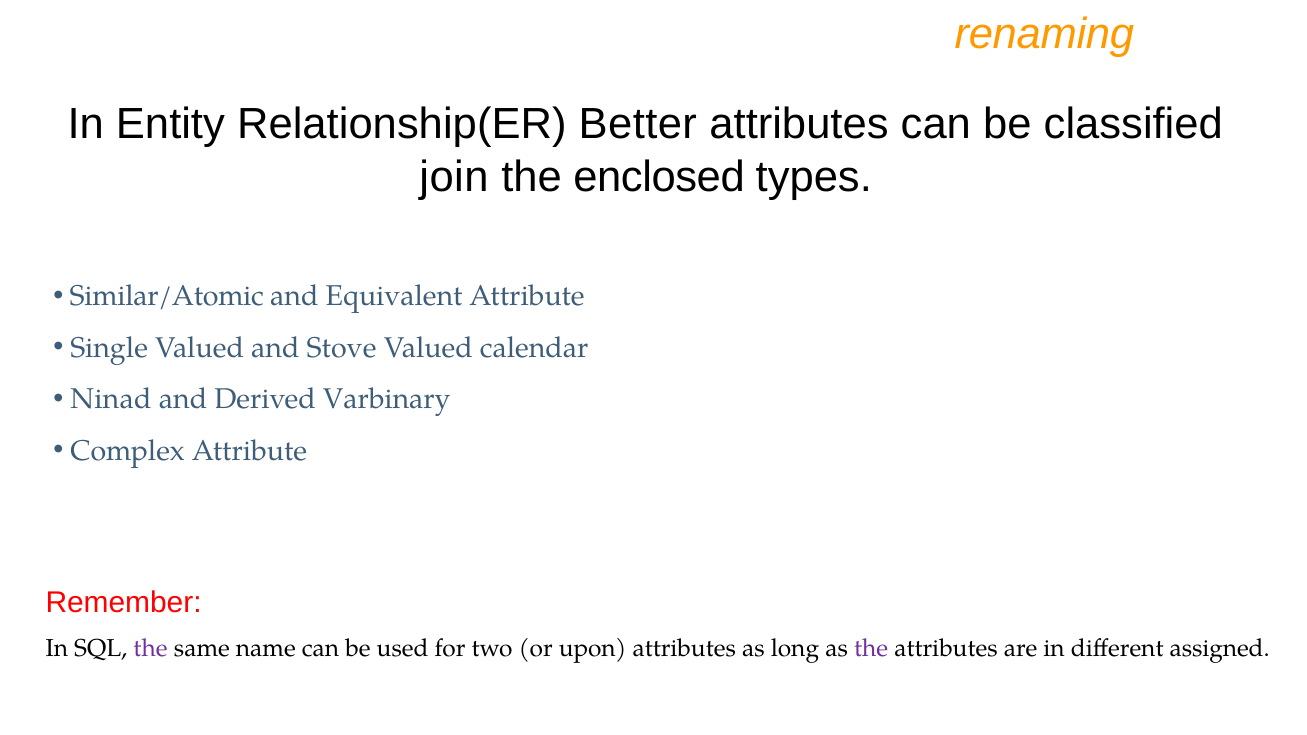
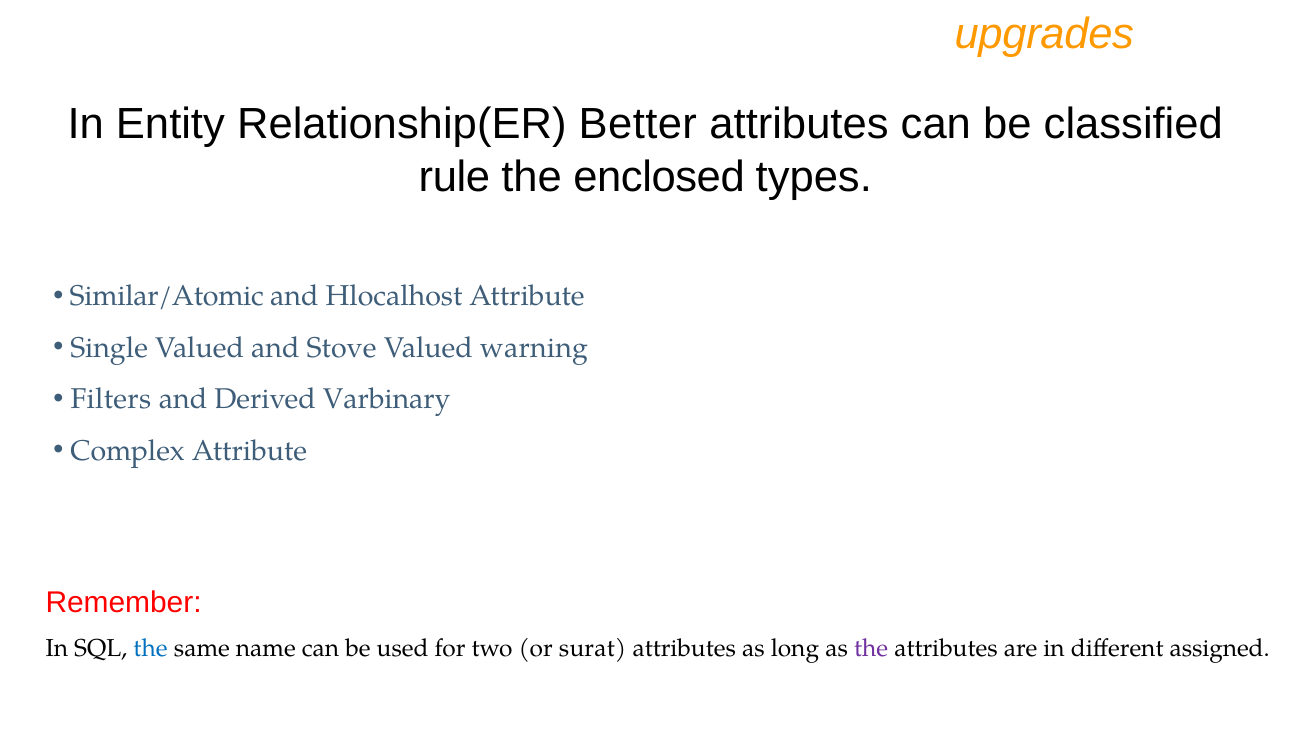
renaming: renaming -> upgrades (1044, 34)
join: join -> rule (454, 177)
Equivalent: Equivalent -> Hlocalhost (394, 297)
calendar: calendar -> warning (534, 348)
Ninad: Ninad -> Filters (111, 399)
the colour: purple -> blue (151, 648)
upon: upon -> surat (593, 648)
